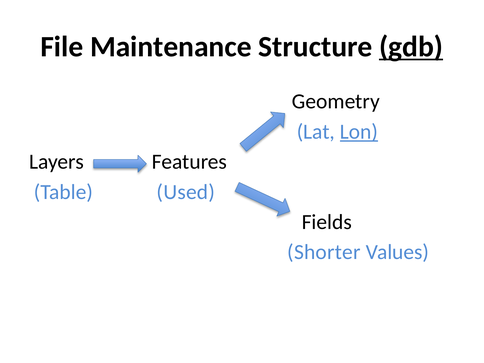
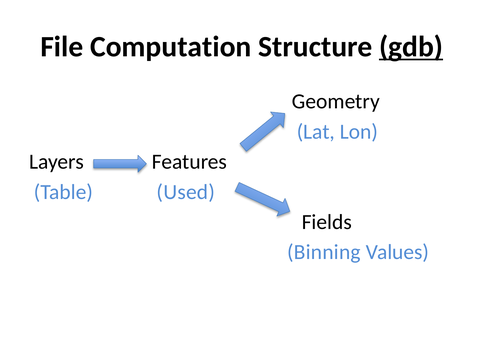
Maintenance: Maintenance -> Computation (171, 47)
Lon underline: present -> none (359, 132)
Shorter: Shorter -> Binning (324, 252)
